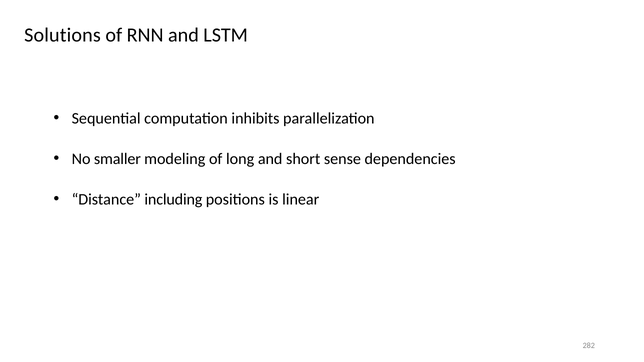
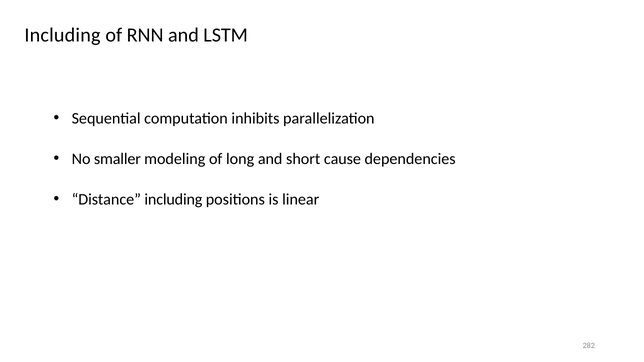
Solutions: Solutions -> Including (62, 35)
sense: sense -> cause (342, 159)
